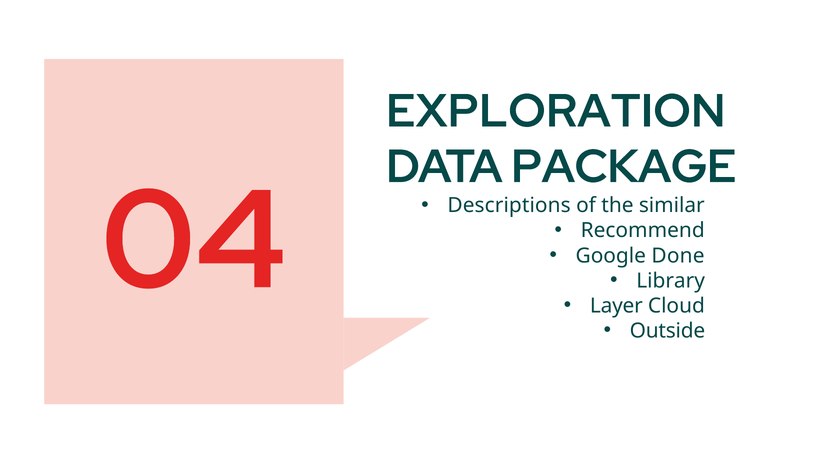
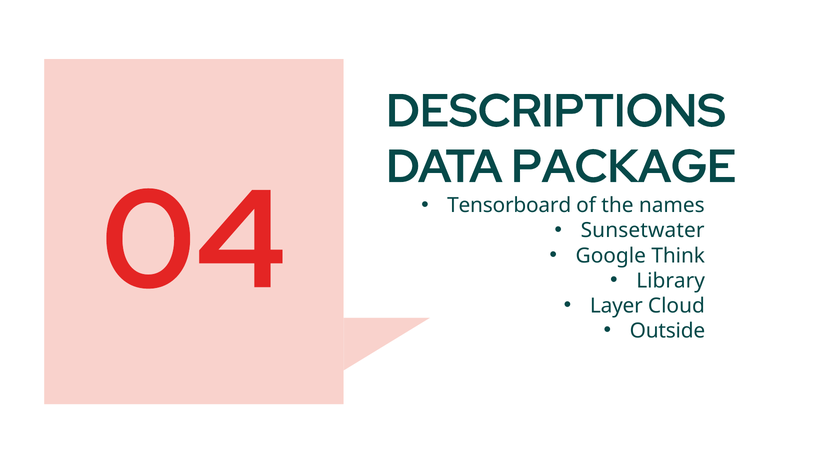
EXPLORATION: EXPLORATION -> DESCRIPTIONS (556, 111)
Descriptions: Descriptions -> Tensorboard (509, 206)
similar: similar -> names (672, 206)
Recommend: Recommend -> Sunsetwater (643, 231)
Done: Done -> Think (678, 256)
